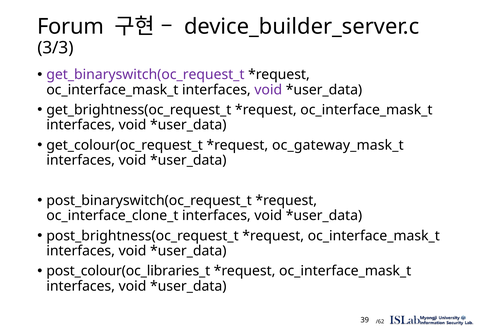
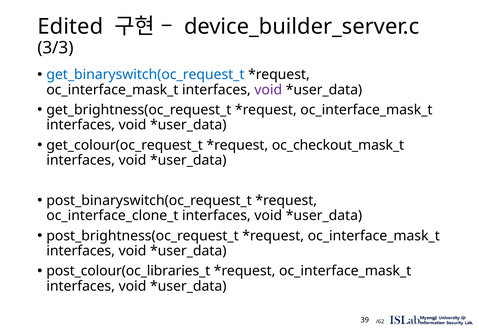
Forum: Forum -> Edited (70, 27)
get_binaryswitch(oc_request_t colour: purple -> blue (145, 74)
oc_gateway_mask_t: oc_gateway_mask_t -> oc_checkout_mask_t (338, 145)
